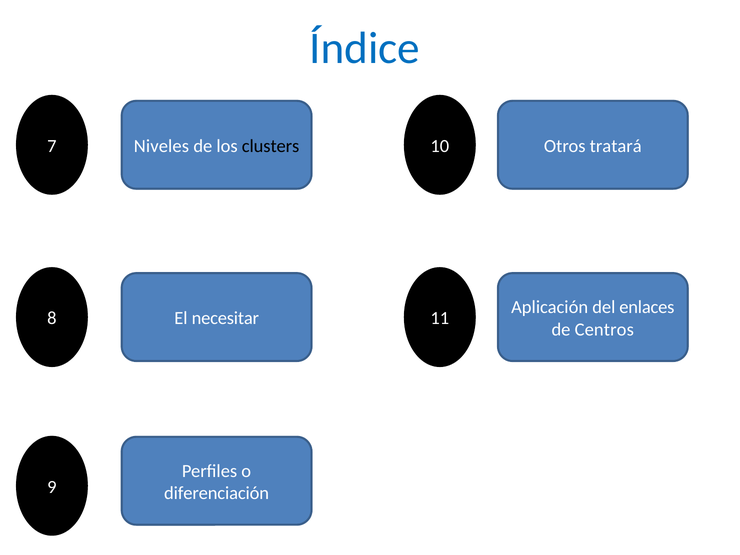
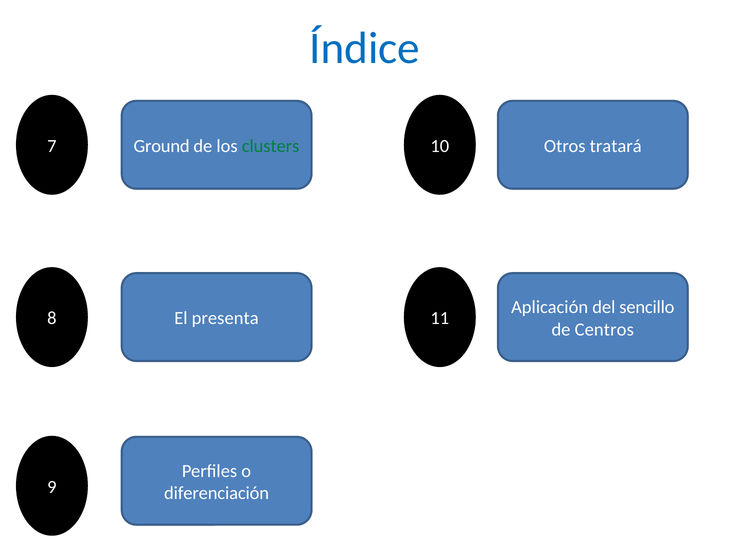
Niveles: Niveles -> Ground (162, 146)
clusters colour: black -> green (271, 146)
enlaces: enlaces -> sencillo (647, 307)
necesitar: necesitar -> presenta (225, 318)
